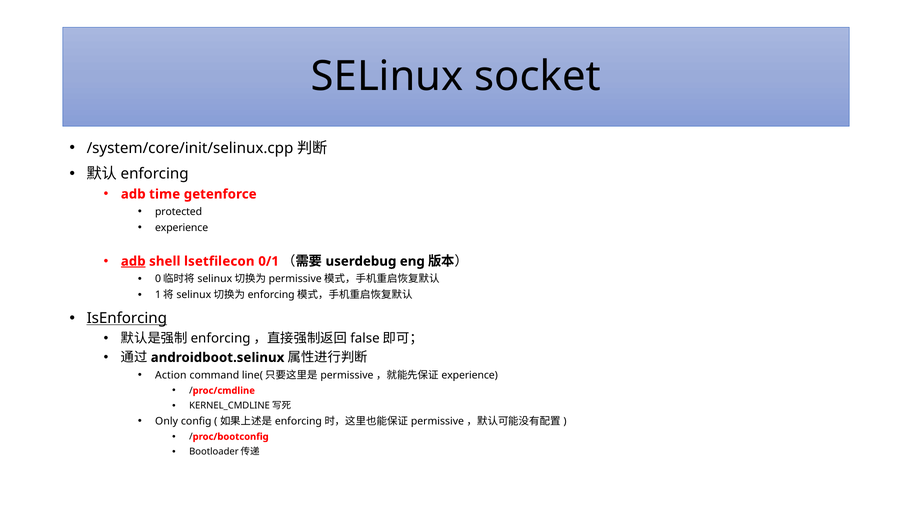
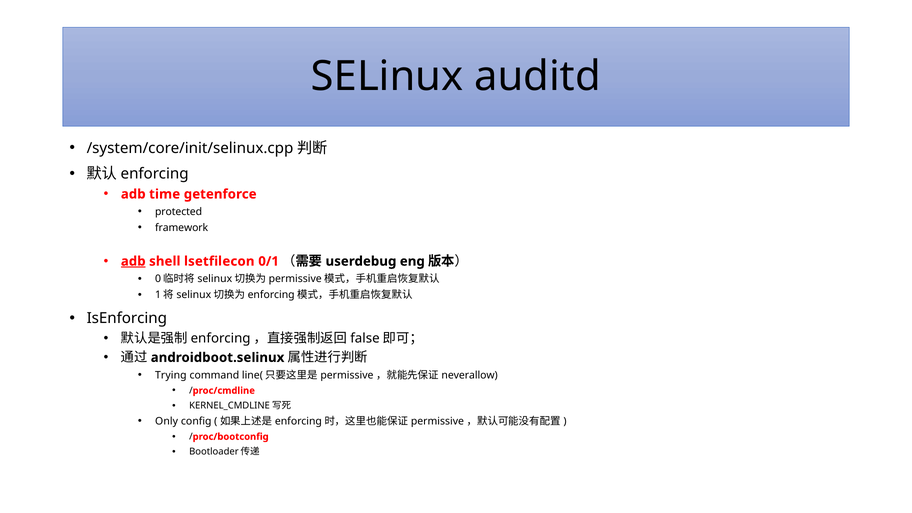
socket: socket -> auditd (537, 77)
experience: experience -> framework (182, 228)
IsEnforcing underline: present -> none (127, 318)
Action: Action -> Trying (171, 375)
experience: experience -> neverallow (470, 375)
